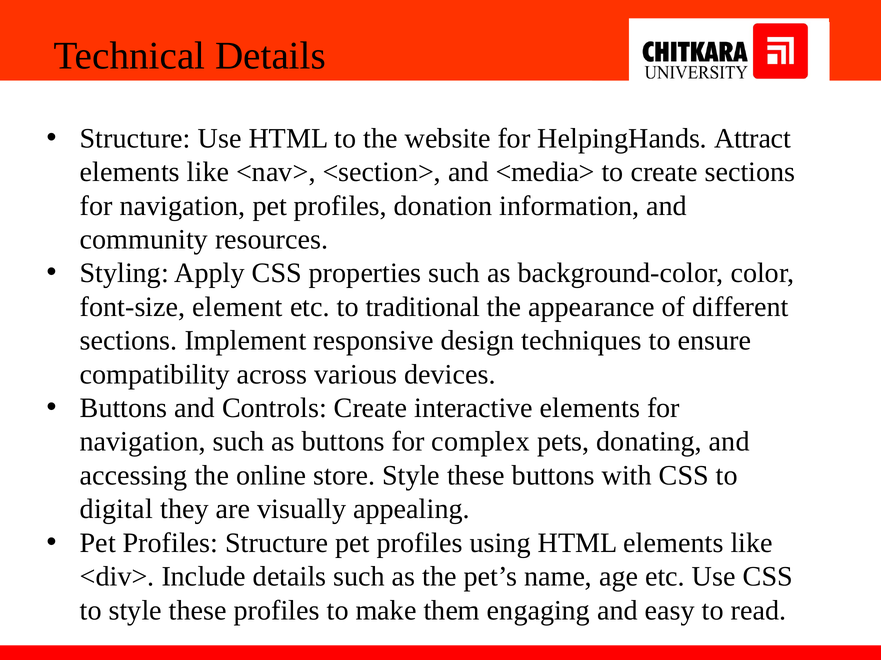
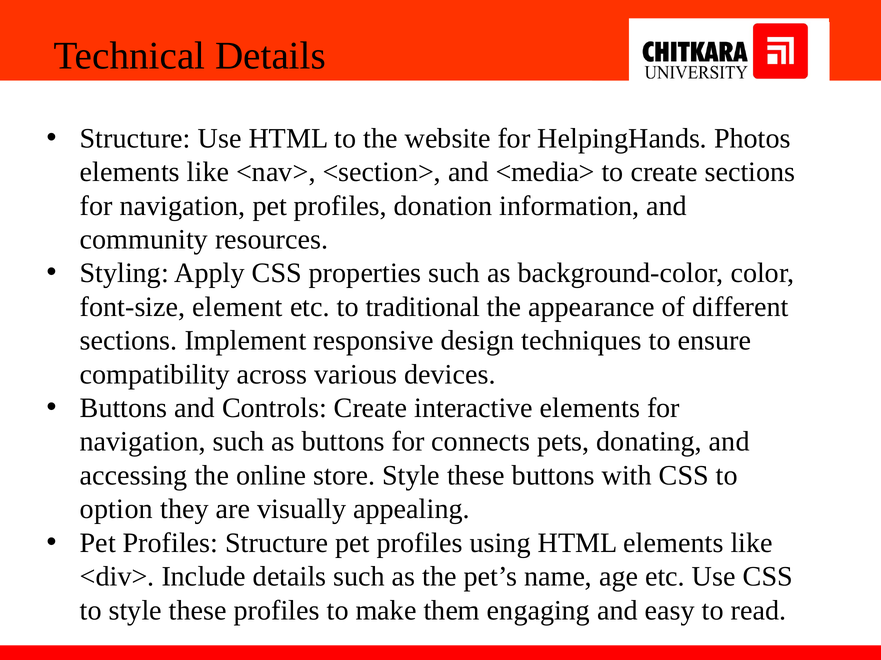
Attract: Attract -> Photos (752, 138)
complex: complex -> connects (481, 442)
digital: digital -> option (116, 510)
